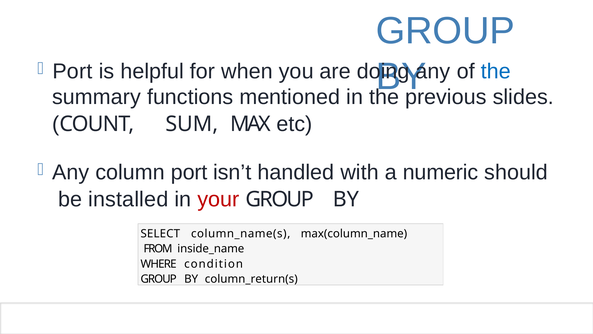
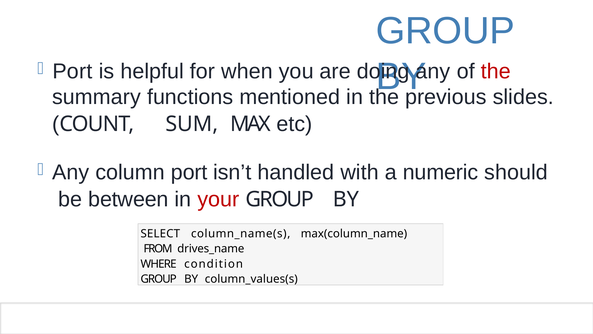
the colour: blue -> red (496, 71)
installed: installed -> between (128, 199)
inside_name: inside_name -> drives_name (211, 248)
column_return(s: column_return(s -> column_values(s (251, 279)
